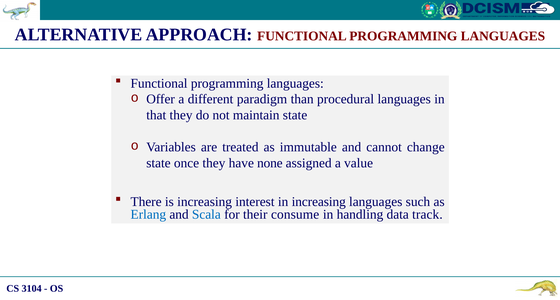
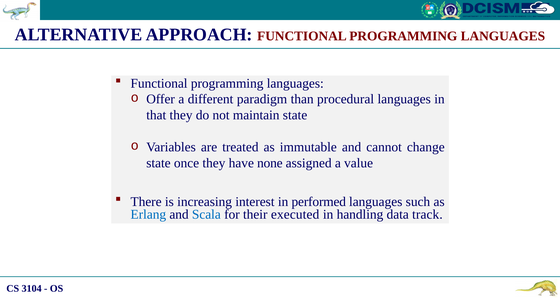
in increasing: increasing -> performed (319, 202)
consume: consume -> executed (295, 215)
